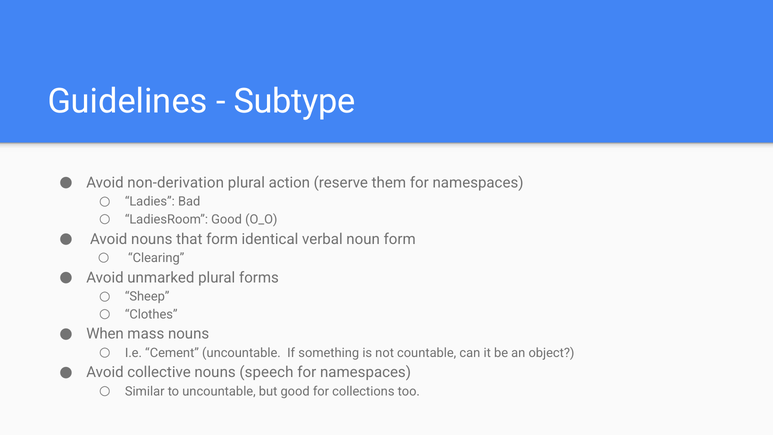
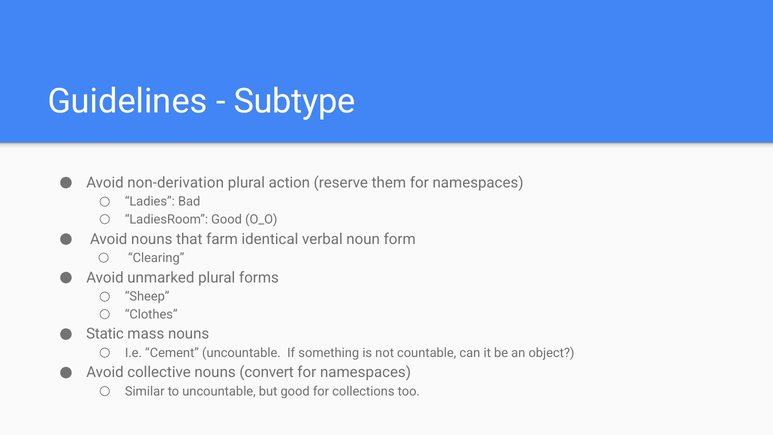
that form: form -> farm (222, 239)
When: When -> Static (105, 334)
speech: speech -> convert (267, 372)
